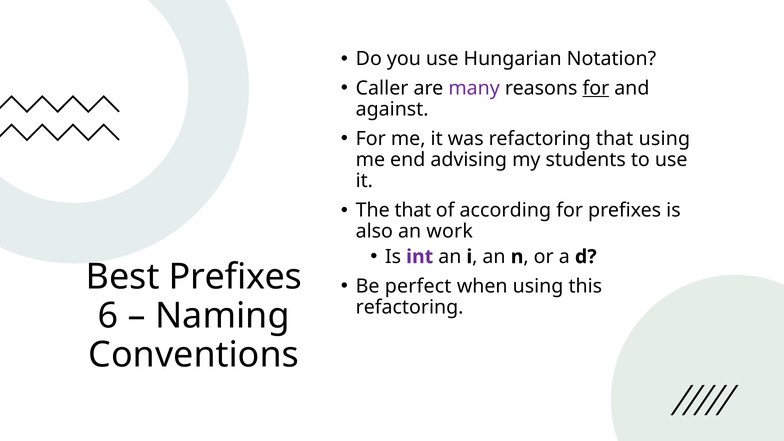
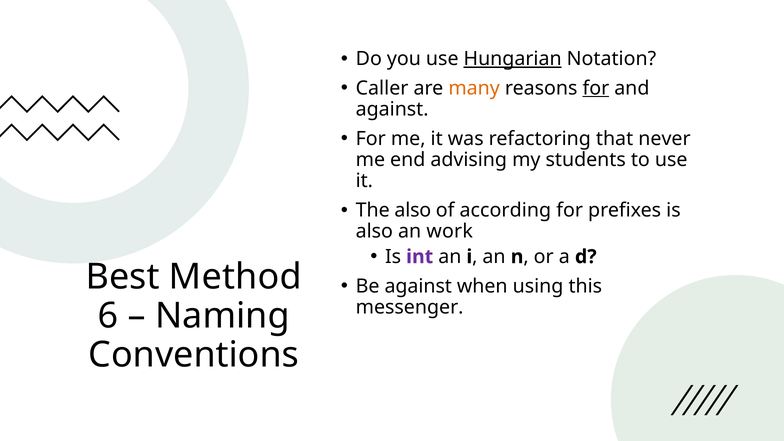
Hungarian underline: none -> present (513, 59)
many colour: purple -> orange (474, 88)
that using: using -> never (664, 139)
The that: that -> also (413, 210)
Best Prefixes: Prefixes -> Method (235, 277)
Be perfect: perfect -> against (418, 286)
refactoring: refactoring -> messenger (410, 307)
